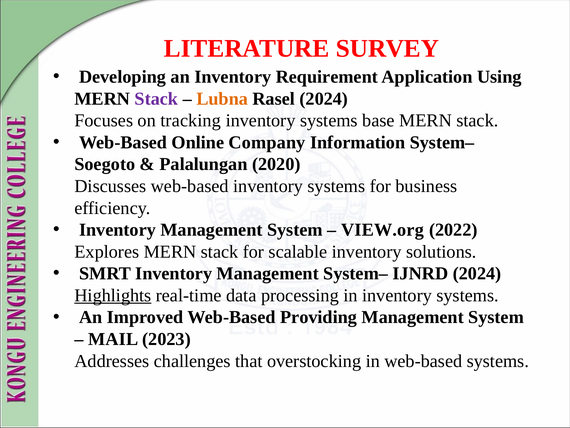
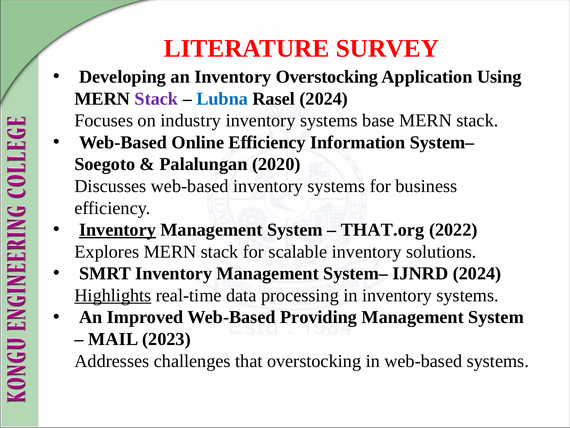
Inventory Requirement: Requirement -> Overstocking (327, 77)
Lubna colour: orange -> blue (222, 99)
tracking: tracking -> industry (191, 120)
Online Company: Company -> Efficiency (267, 142)
Inventory underline: none -> present (117, 230)
VIEW.org: VIEW.org -> THAT.org (383, 230)
